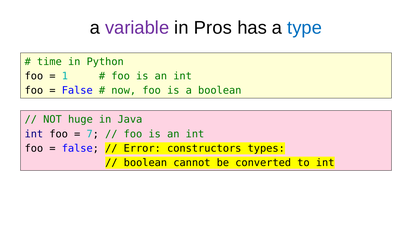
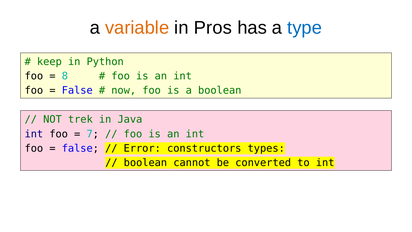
variable colour: purple -> orange (137, 28)
time: time -> keep (49, 62)
1: 1 -> 8 (65, 76)
huge: huge -> trek (80, 119)
